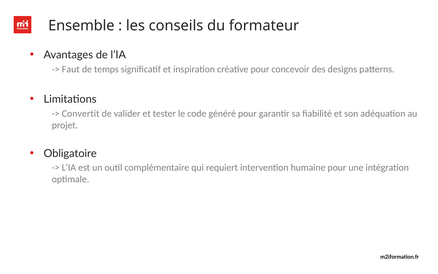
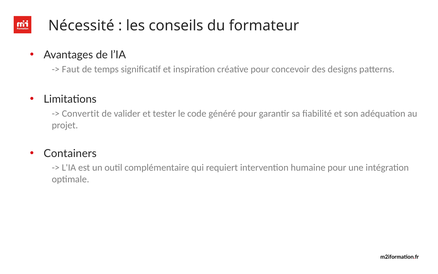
Ensemble: Ensemble -> Nécessité (81, 26)
Obligatoire: Obligatoire -> Containers (70, 153)
